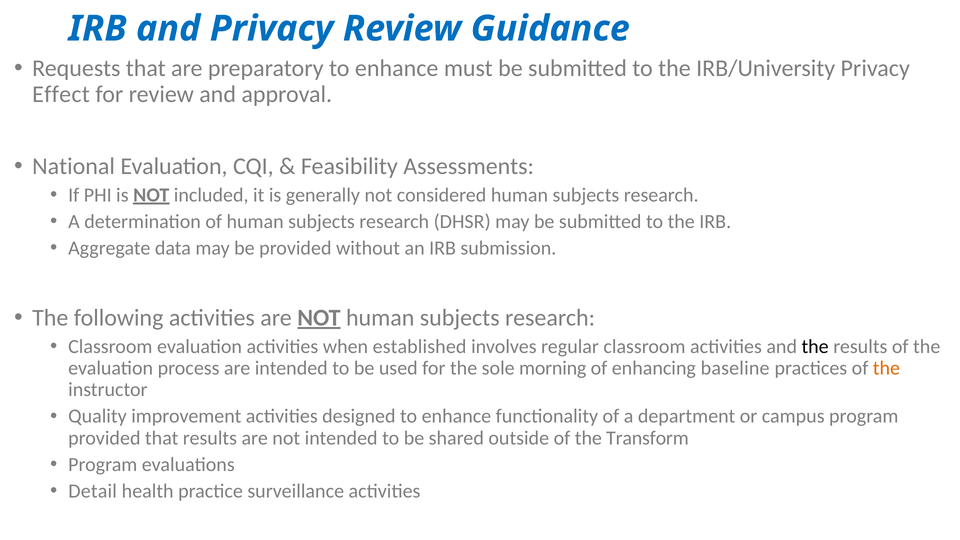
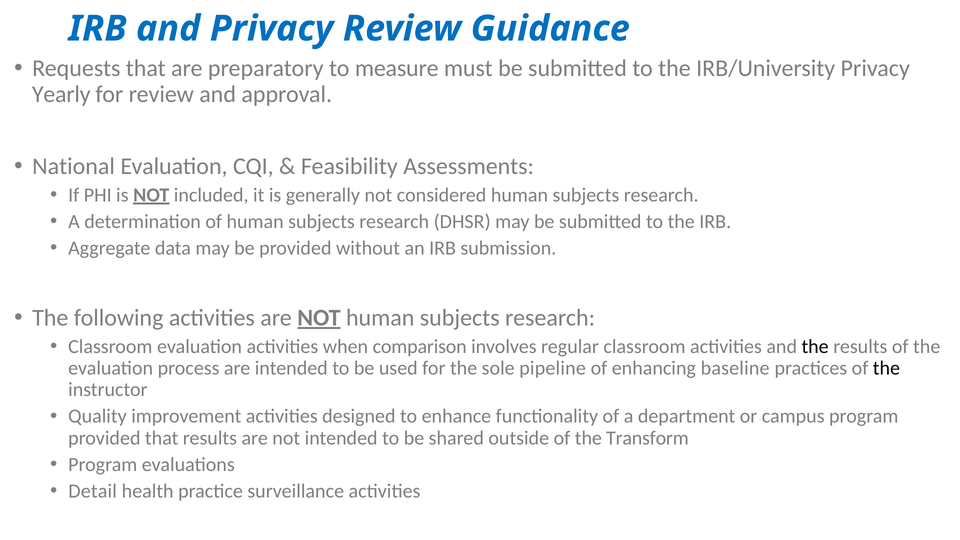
preparatory to enhance: enhance -> measure (397, 68)
Effect: Effect -> Yearly (61, 94)
established: established -> comparison (420, 347)
morning: morning -> pipeline (553, 368)
the colour: orange -> black (886, 368)
